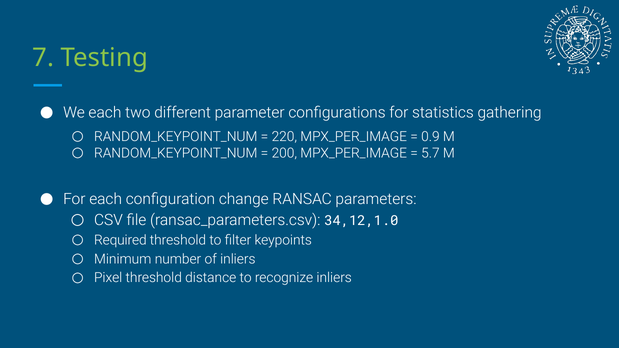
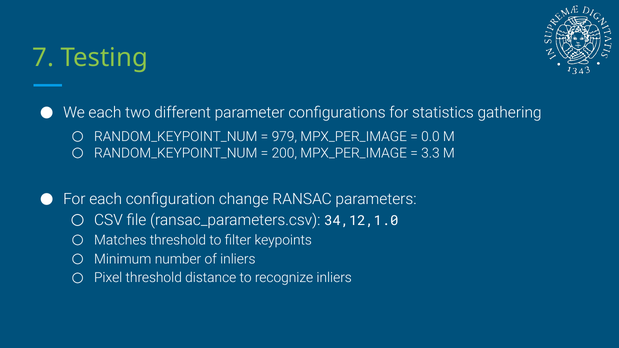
220: 220 -> 979 (284, 137)
0.9: 0.9 -> 0.0 (430, 137)
5.7: 5.7 -> 3.3 (430, 153)
Required: Required -> Matches (120, 240)
